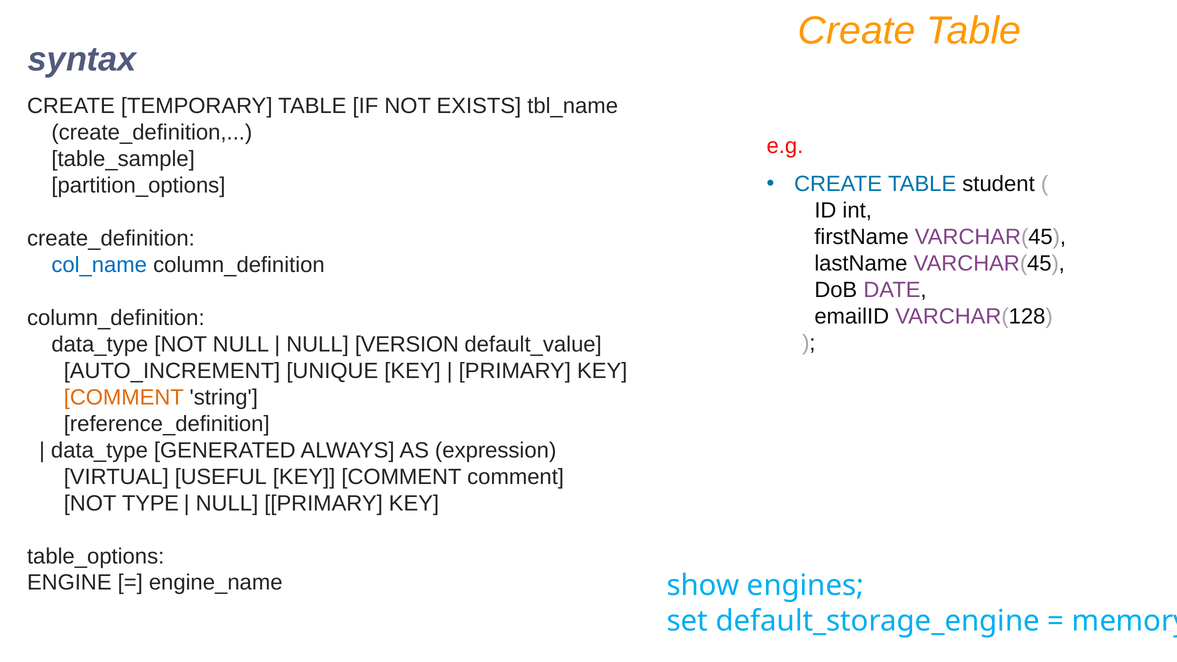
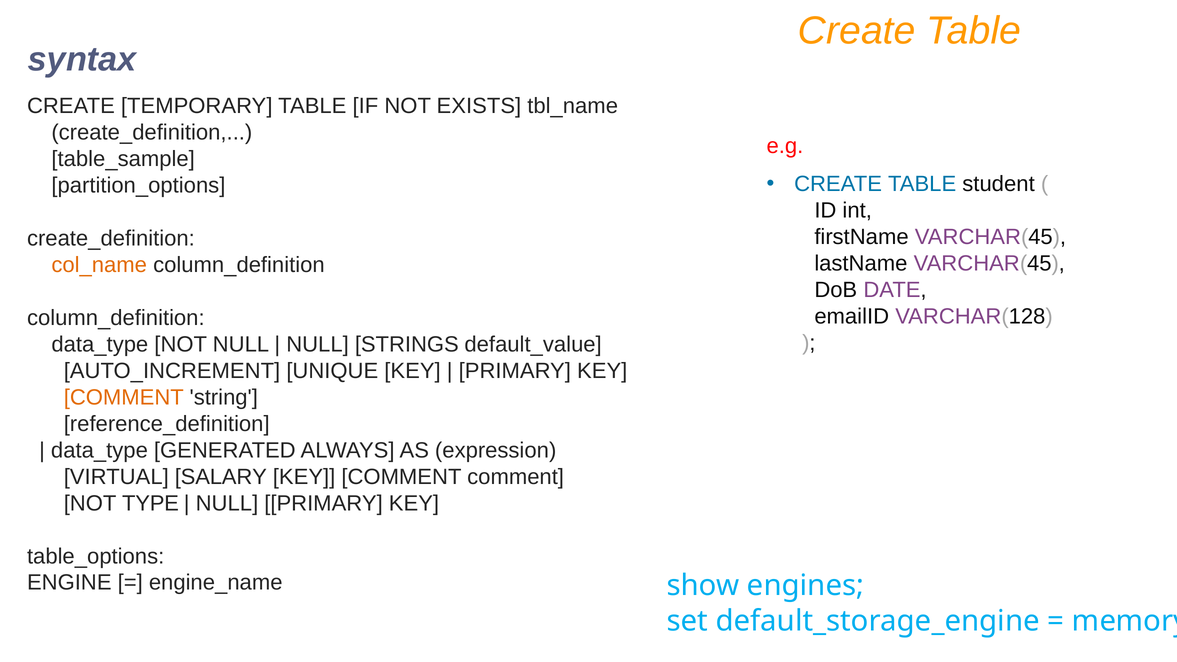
col_name colour: blue -> orange (99, 265)
VERSION: VERSION -> STRINGS (407, 344)
USEFUL: USEFUL -> SALARY (221, 477)
